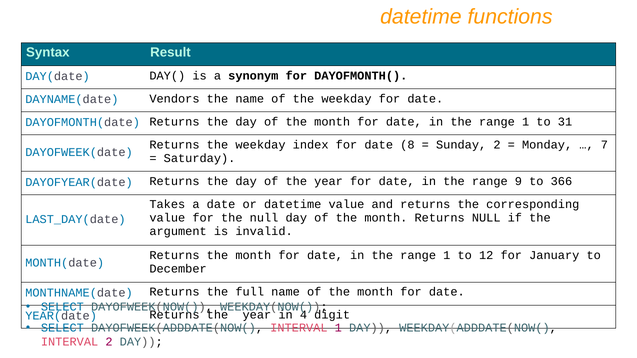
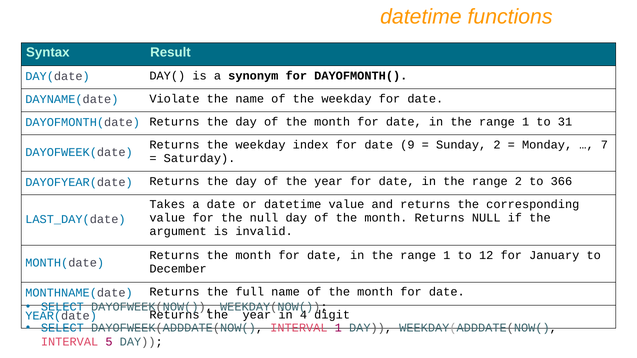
Vendors: Vendors -> Violate (174, 99)
8: 8 -> 9 (407, 145)
range 9: 9 -> 2 (518, 182)
INTERVAL 2: 2 -> 5 (109, 342)
